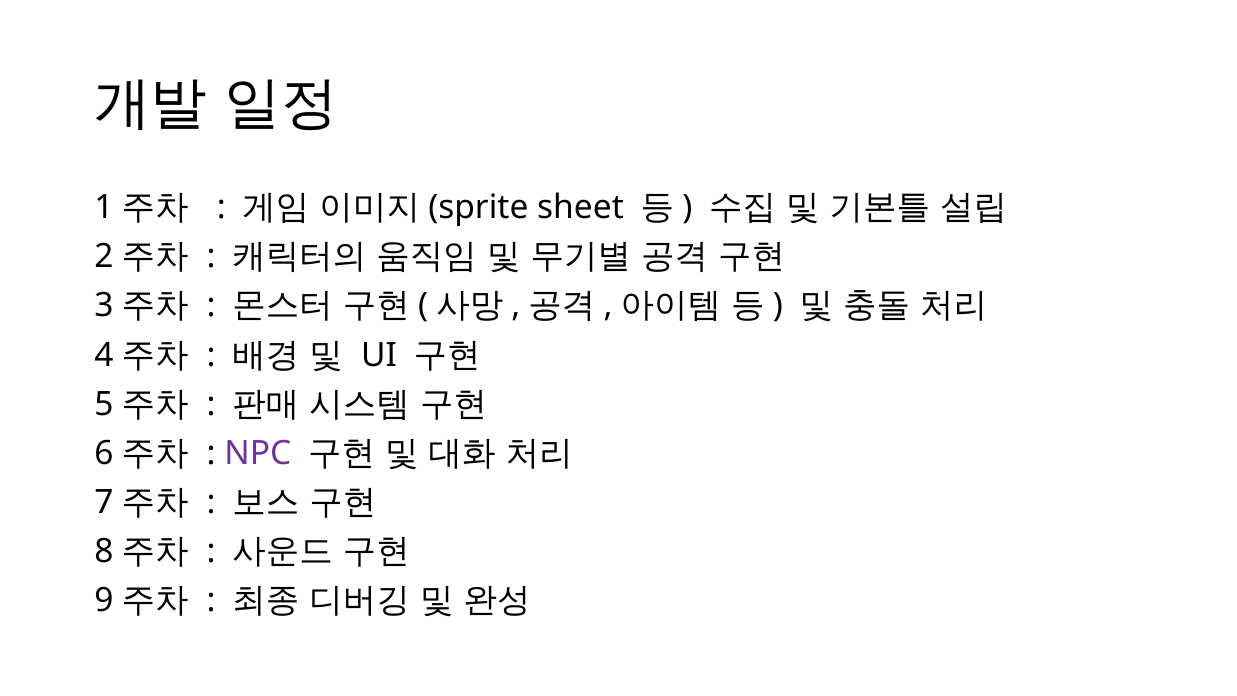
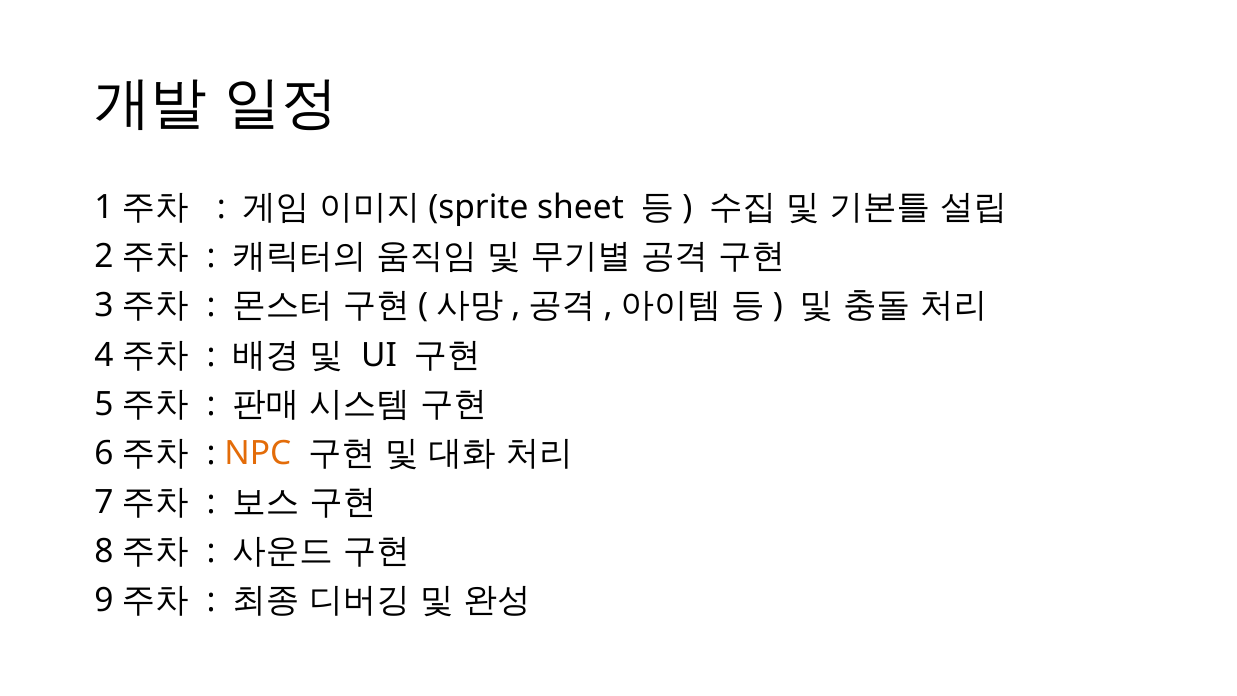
NPC colour: purple -> orange (258, 453)
